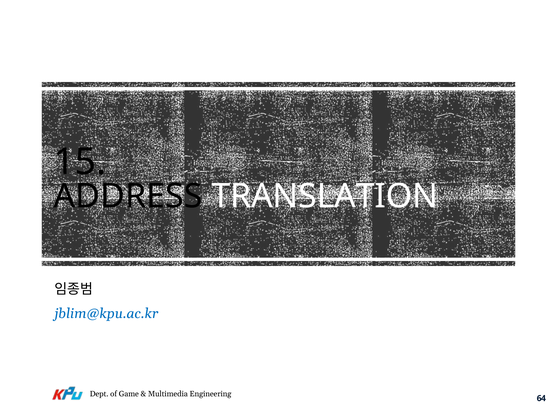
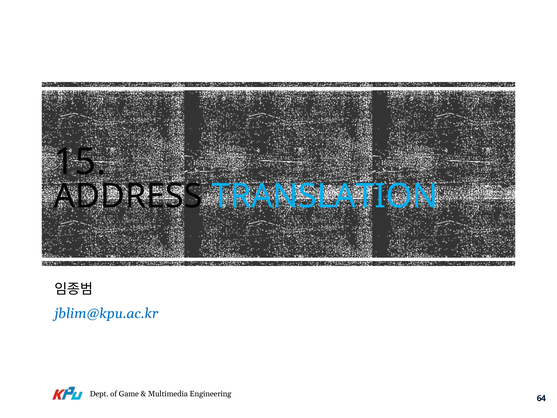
TRANSLATION colour: white -> light blue (325, 196)
